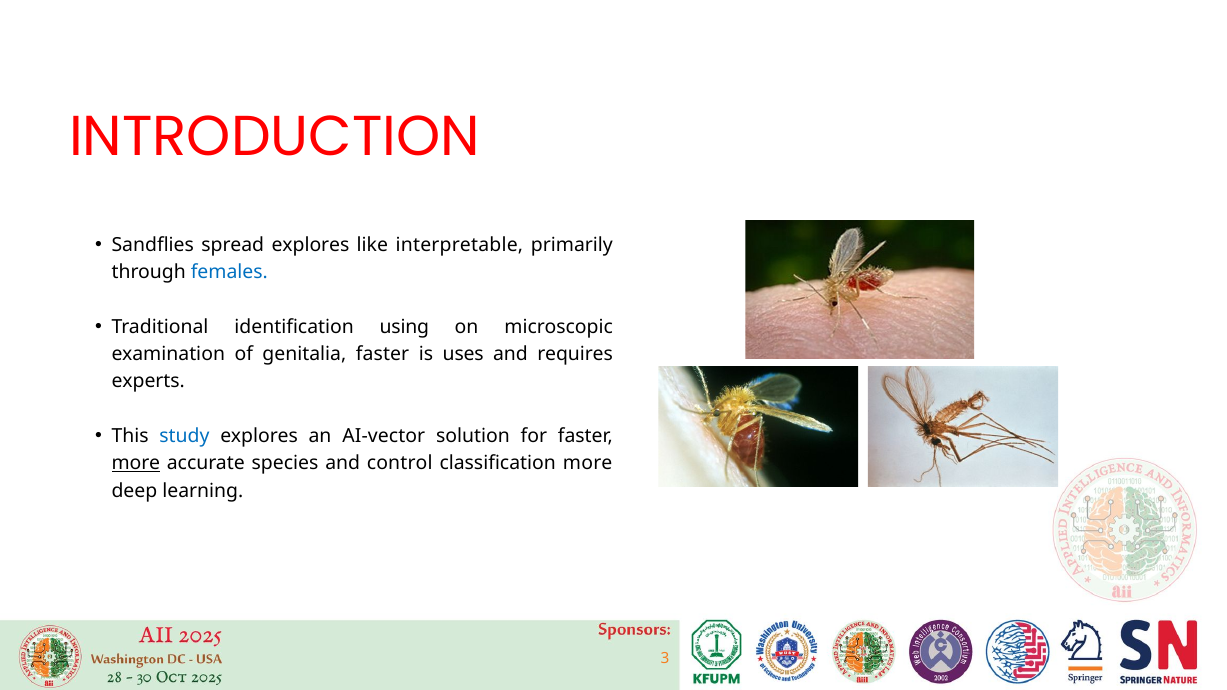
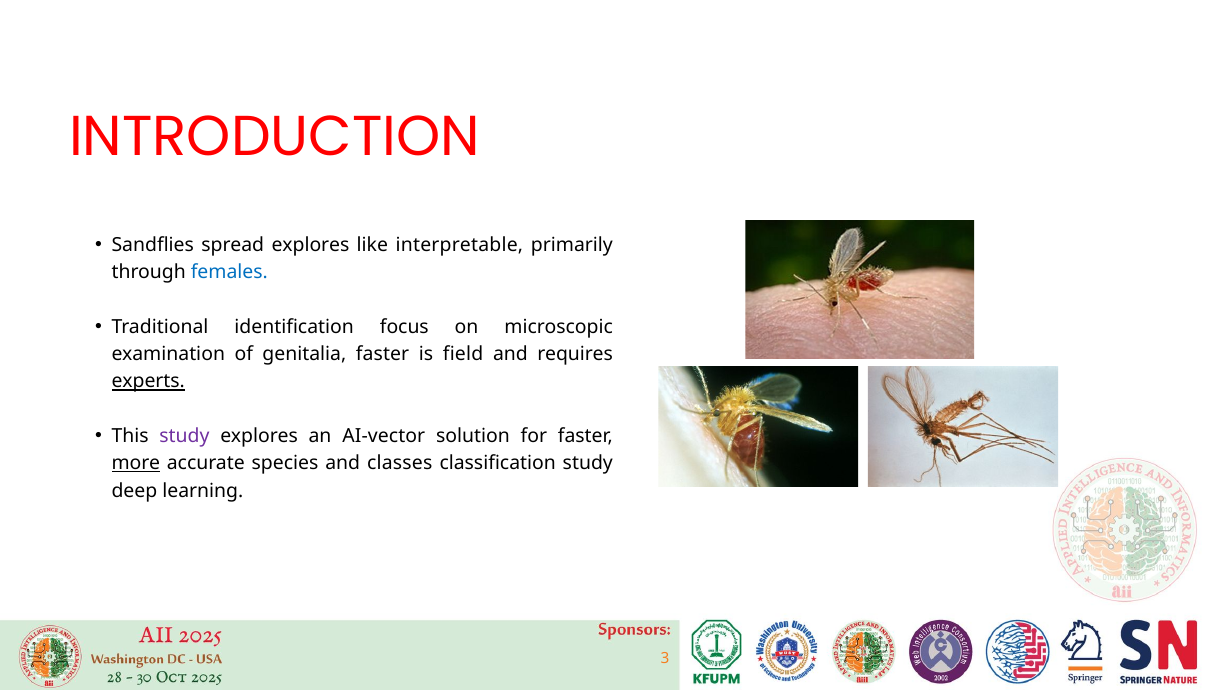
using: using -> focus (404, 327)
uses: uses -> field (463, 354)
experts underline: none -> present (148, 382)
study colour: blue -> purple (185, 436)
control: control -> classes (400, 463)
classification more: more -> study (588, 463)
